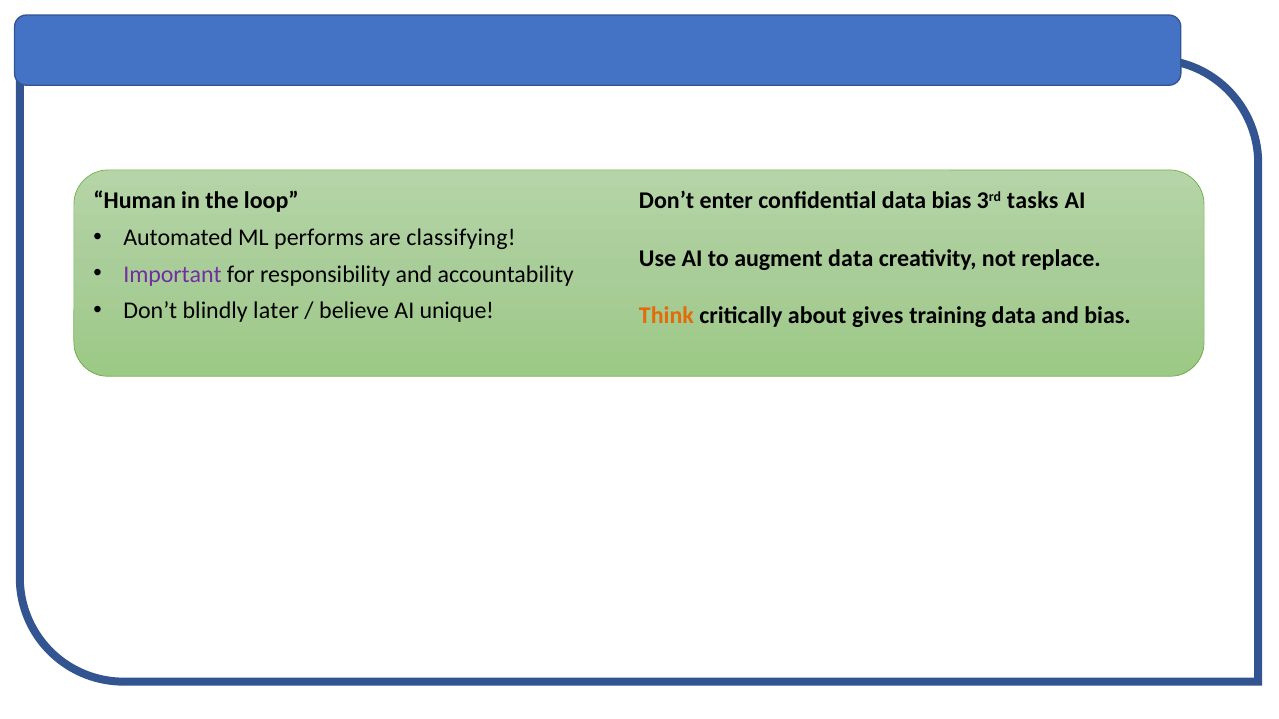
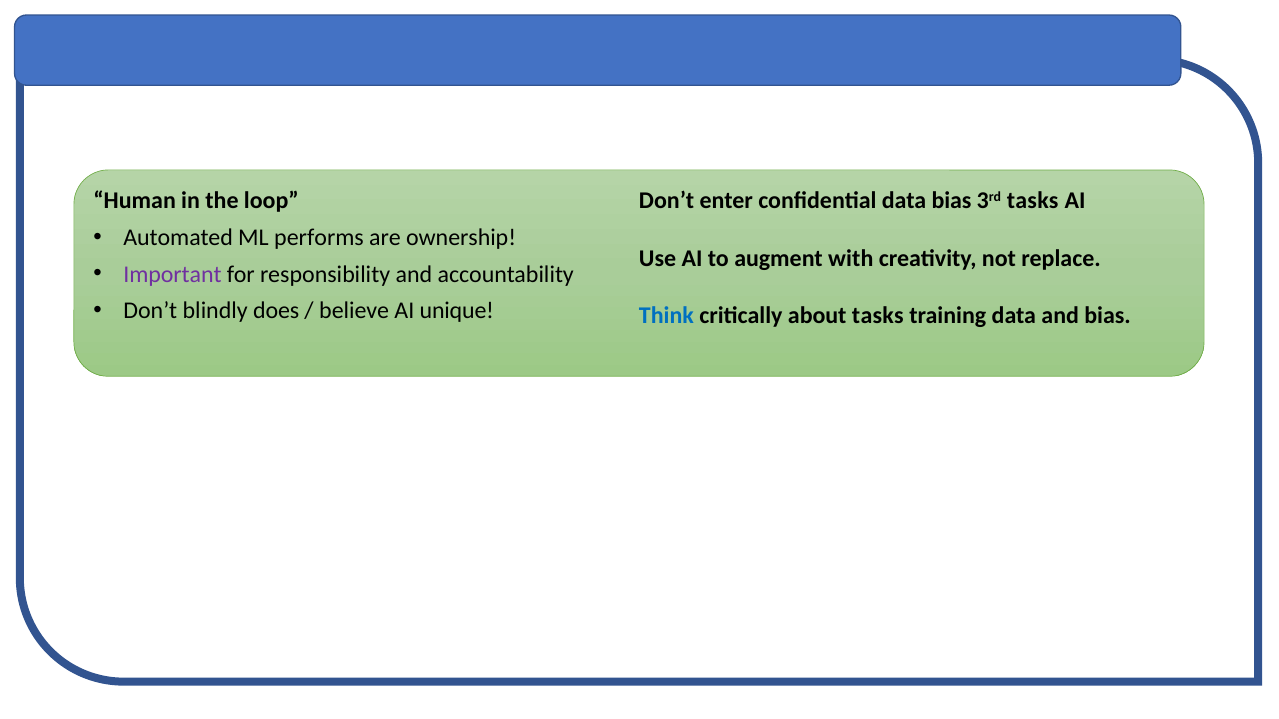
classifying: classifying -> ownership (461, 238)
augment data: data -> with (851, 258)
later: later -> does (276, 311)
Think colour: orange -> blue (666, 316)
about gives: gives -> tasks (878, 316)
